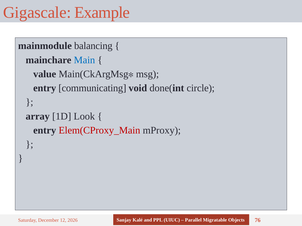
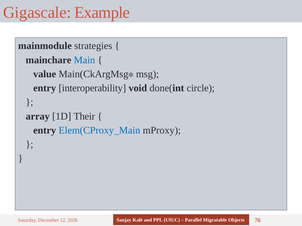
balancing: balancing -> strategies (93, 46)
communicating: communicating -> interoperability (92, 88)
Look: Look -> Their (84, 116)
Elem(CProxy_Main colour: red -> blue (99, 131)
